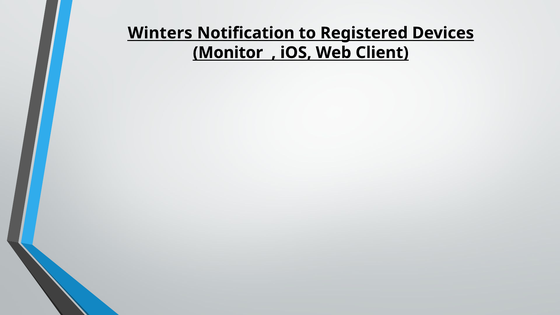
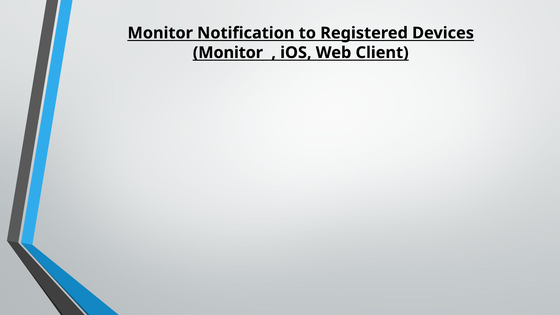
Winters: Winters -> Monitor (160, 33)
